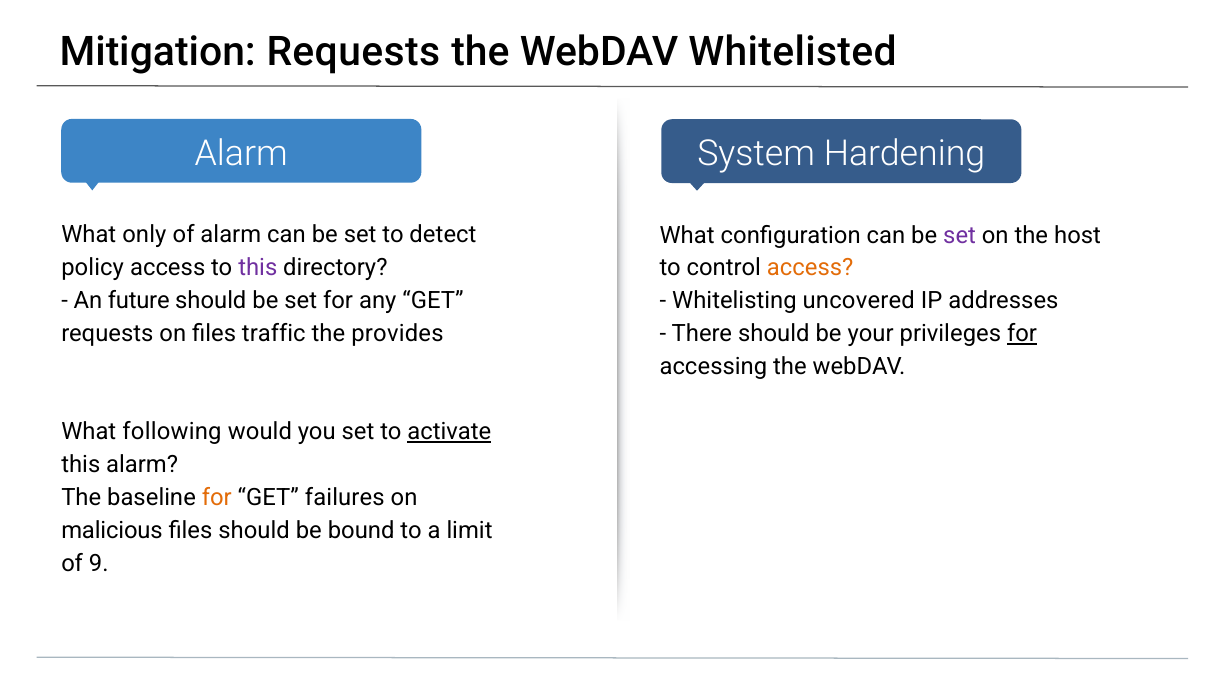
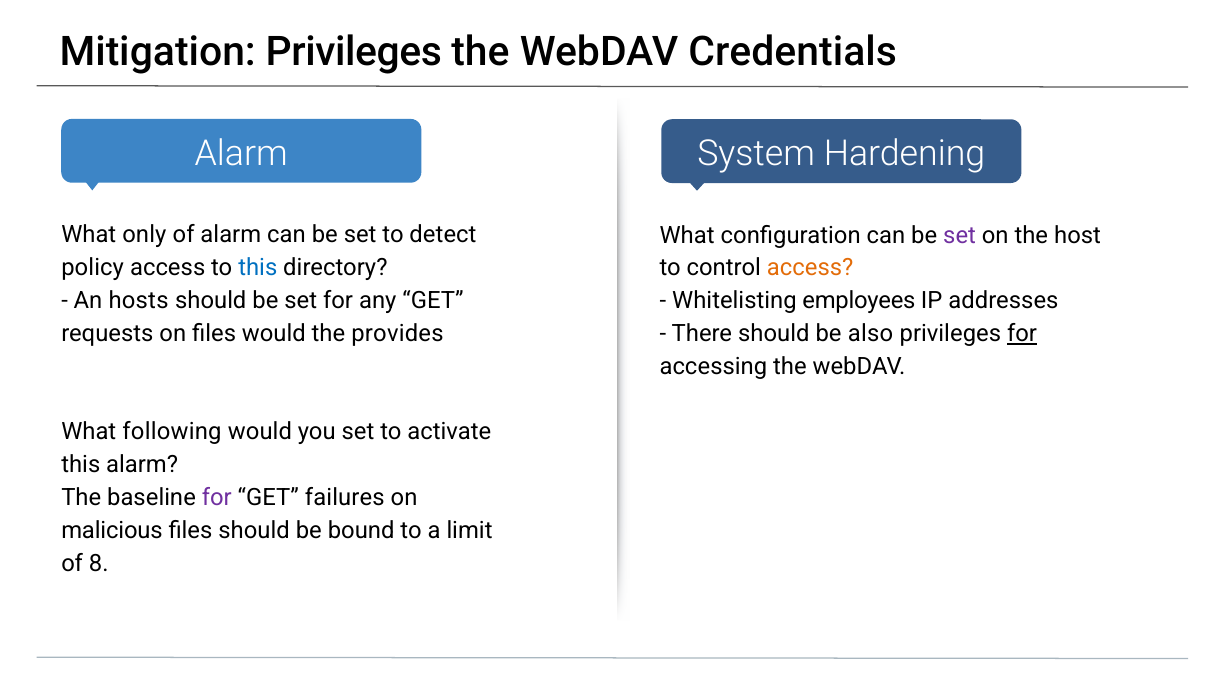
Mitigation Requests: Requests -> Privileges (354, 52)
Whitelisted: Whitelisted -> Credentials (793, 52)
this colour: purple -> blue (258, 268)
future: future -> hosts (139, 301)
uncovered: uncovered -> employees (859, 301)
files traffic: traffic -> would (274, 333)
your: your -> also (871, 334)
activate underline: present -> none (449, 432)
for colour: orange -> purple (217, 498)
9: 9 -> 8 (99, 563)
